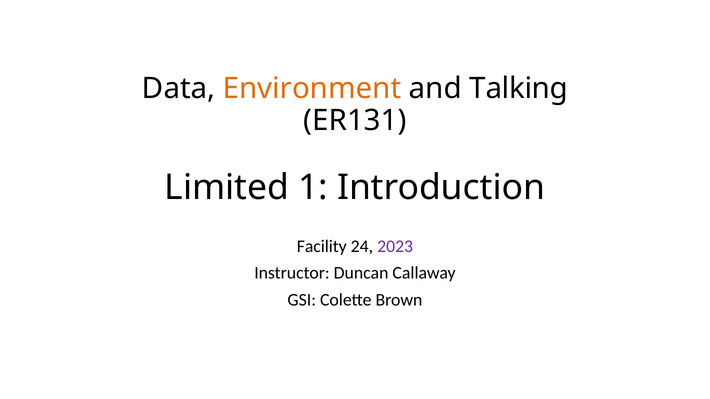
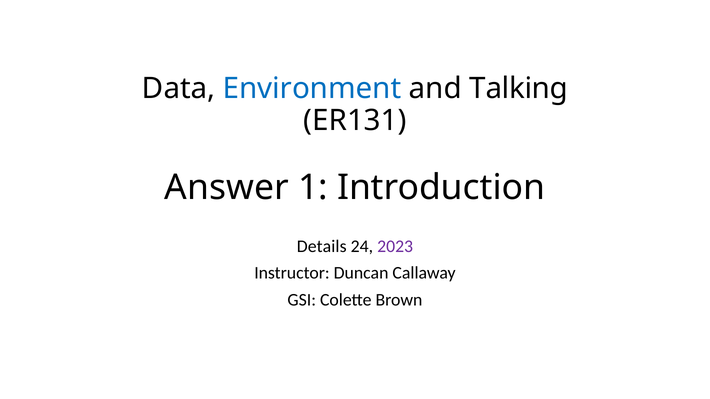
Environment colour: orange -> blue (312, 89)
Limited: Limited -> Answer (227, 188)
Facility: Facility -> Details (322, 247)
